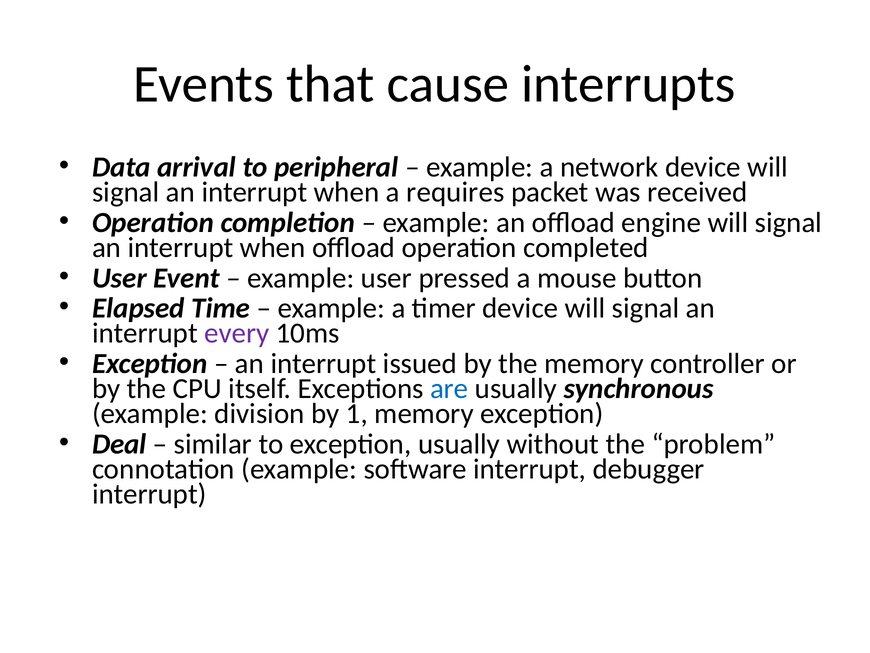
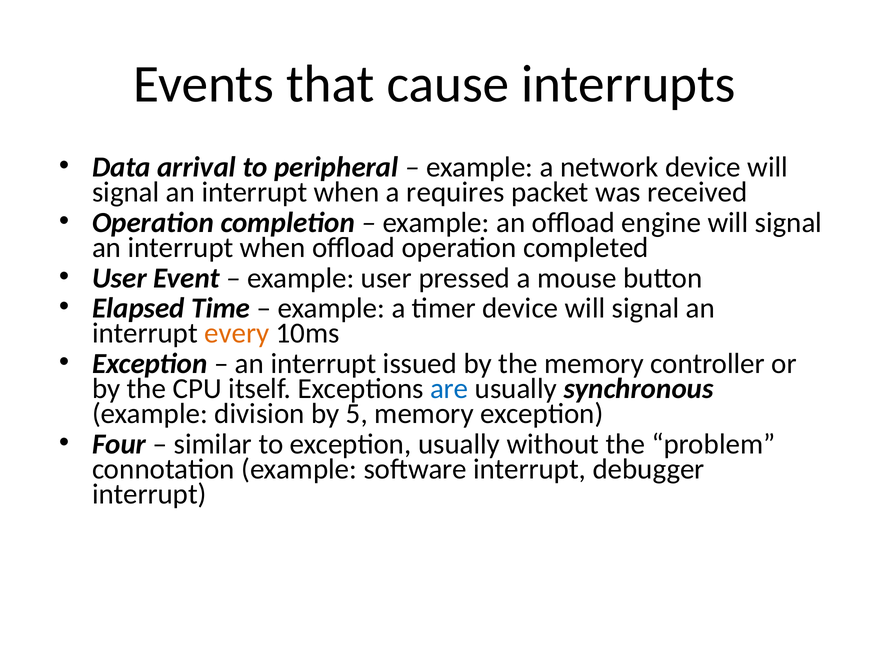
every colour: purple -> orange (237, 333)
1: 1 -> 5 (357, 414)
Deal: Deal -> Four (119, 444)
